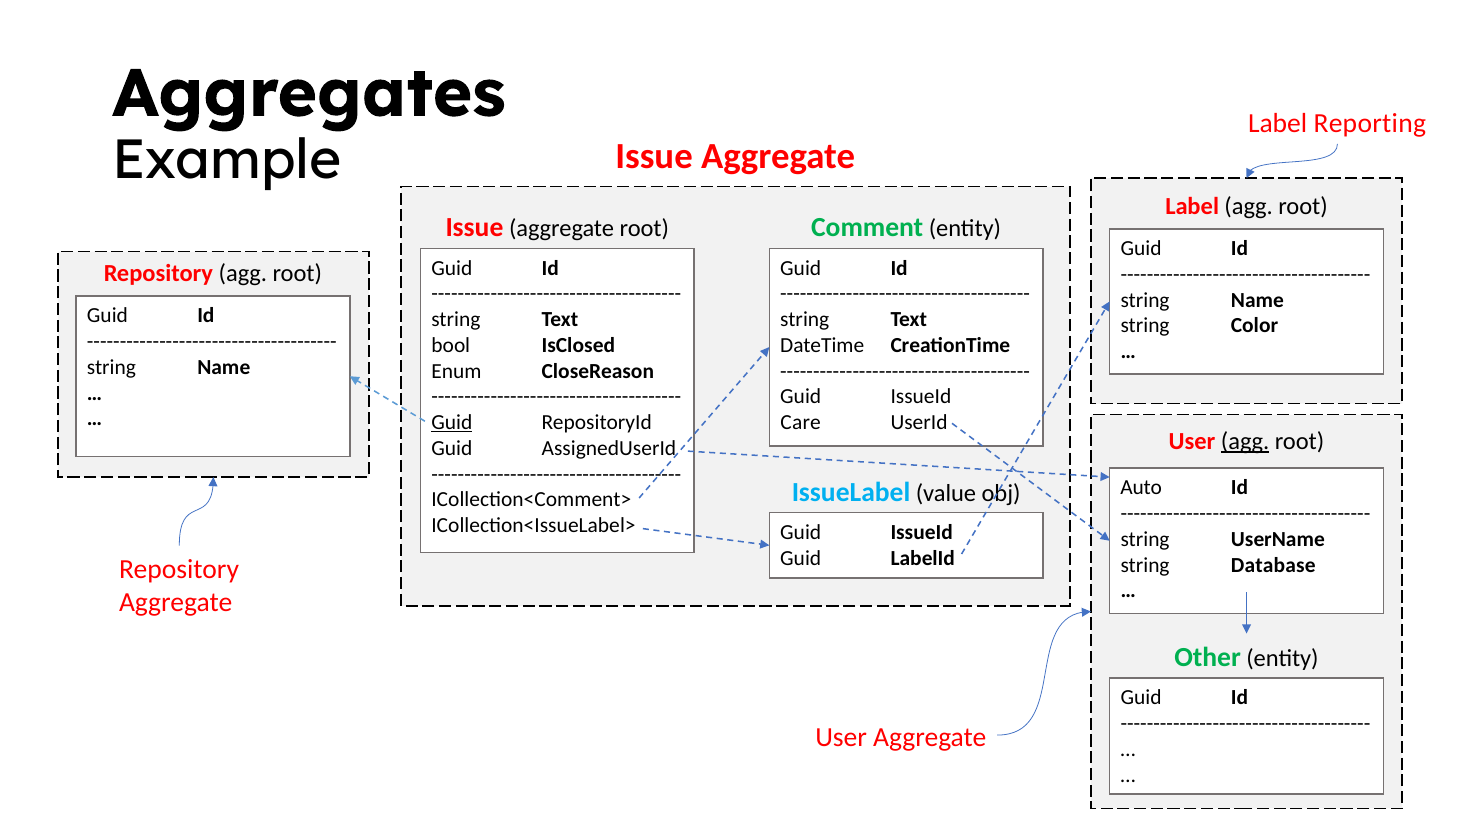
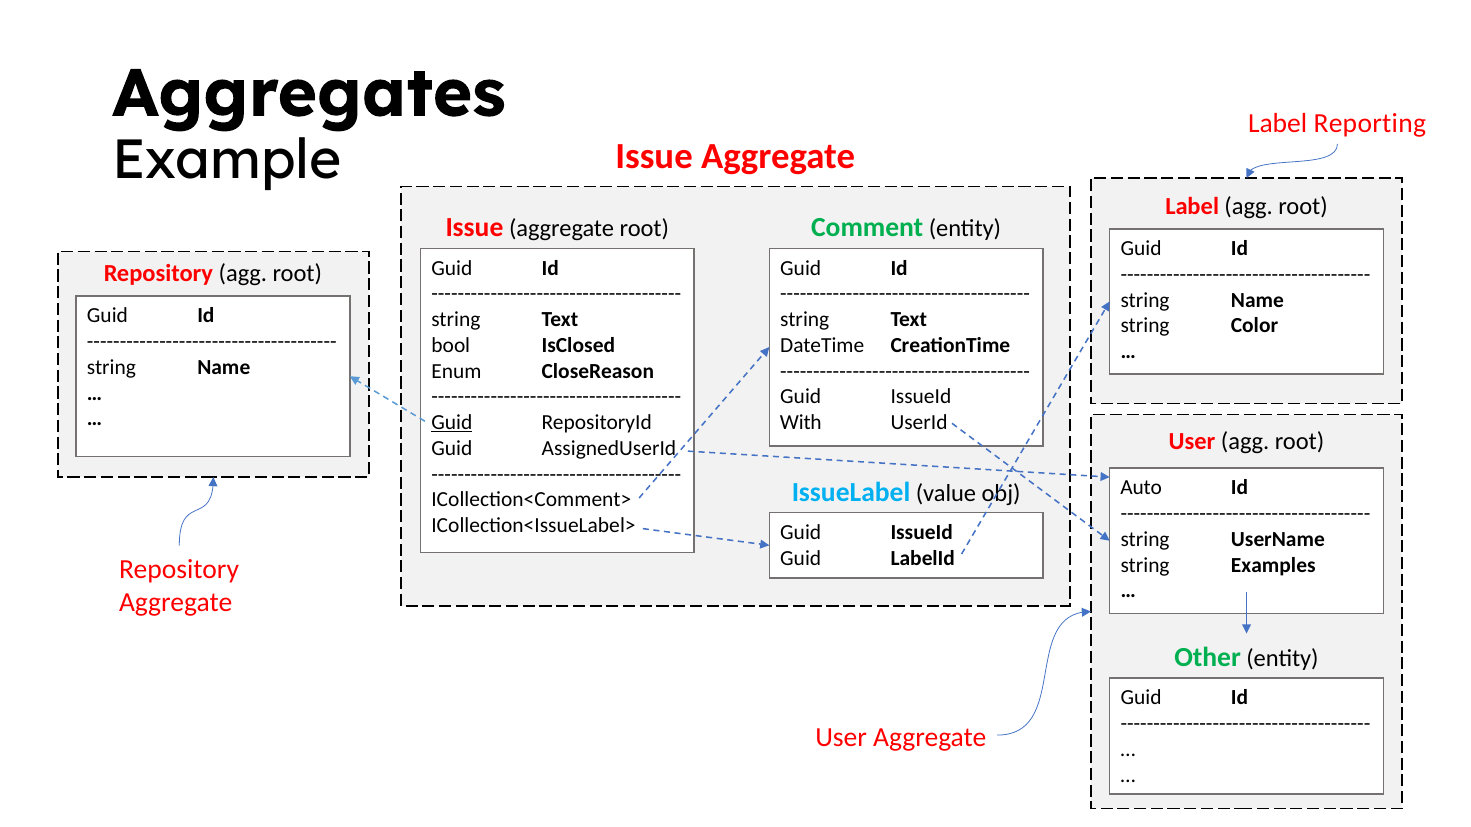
Care: Care -> With (801, 423)
agg underline: present -> none (1245, 442)
Database: Database -> Examples (1273, 565)
